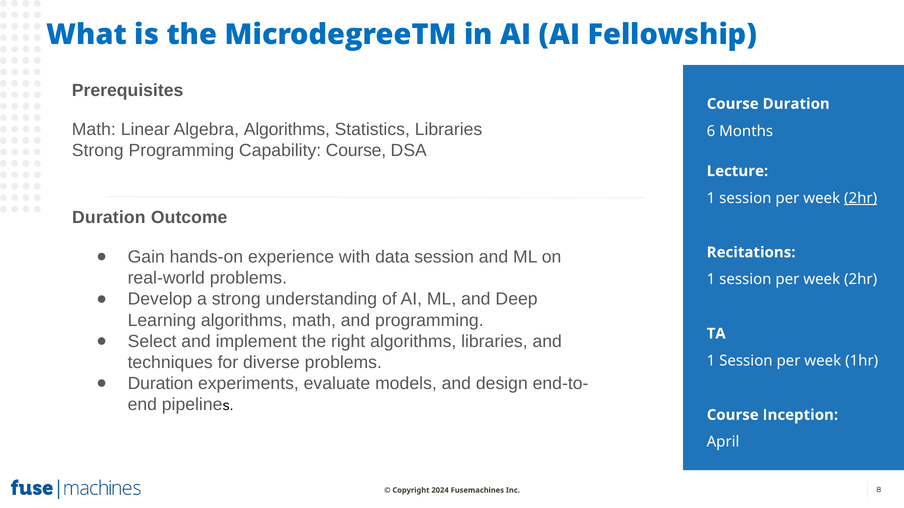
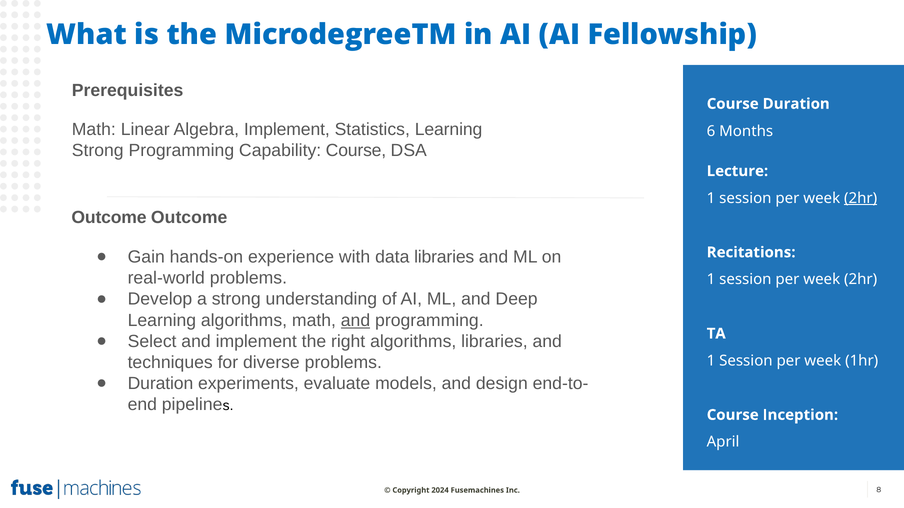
Algebra Algorithms: Algorithms -> Implement (287, 130)
Statistics Libraries: Libraries -> Learning (449, 130)
Duration: Duration -> Outcome (109, 218)
data session: session -> libraries (444, 257)
and underline: none -> present (356, 321)
